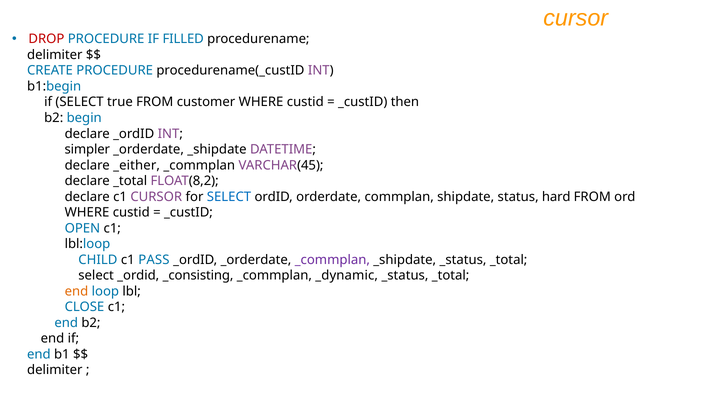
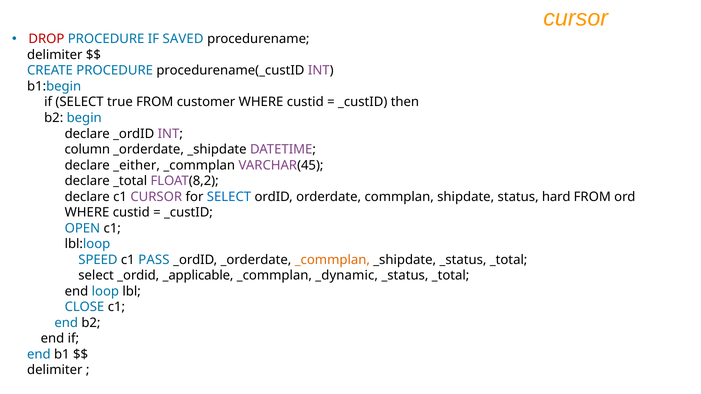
FILLED: FILLED -> SAVED (183, 39)
simpler: simpler -> column (87, 150)
CHILD: CHILD -> SPEED (98, 260)
_commplan colour: purple -> orange (332, 260)
_consisting: _consisting -> _applicable (198, 276)
end colour: orange -> black (76, 292)
